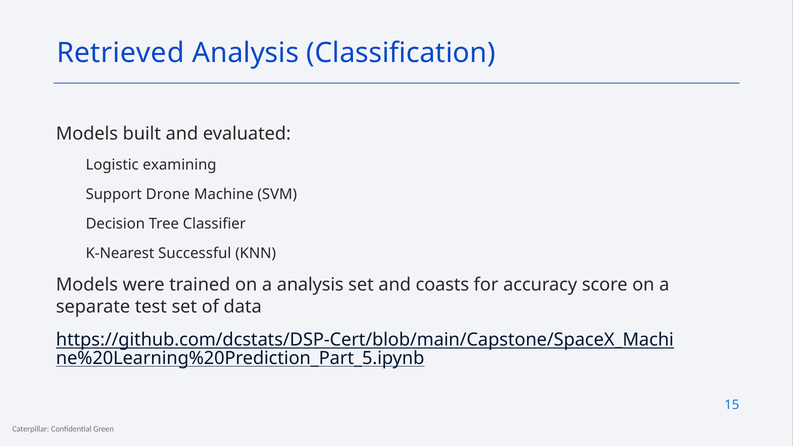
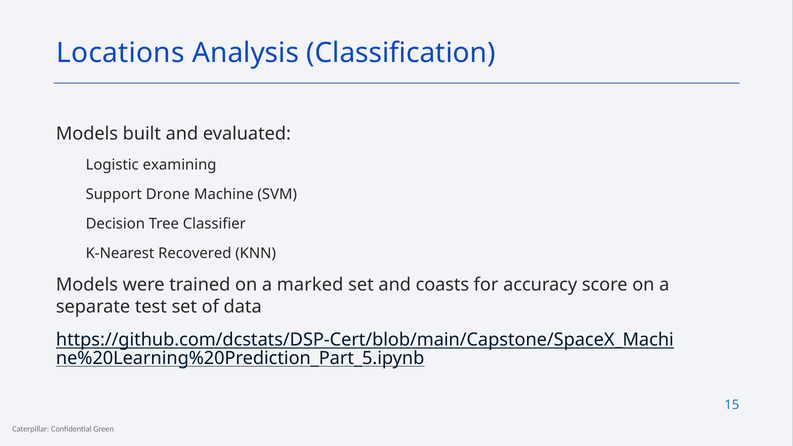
Retrieved: Retrieved -> Locations (120, 53)
Successful: Successful -> Recovered (195, 253)
a analysis: analysis -> marked (310, 285)
